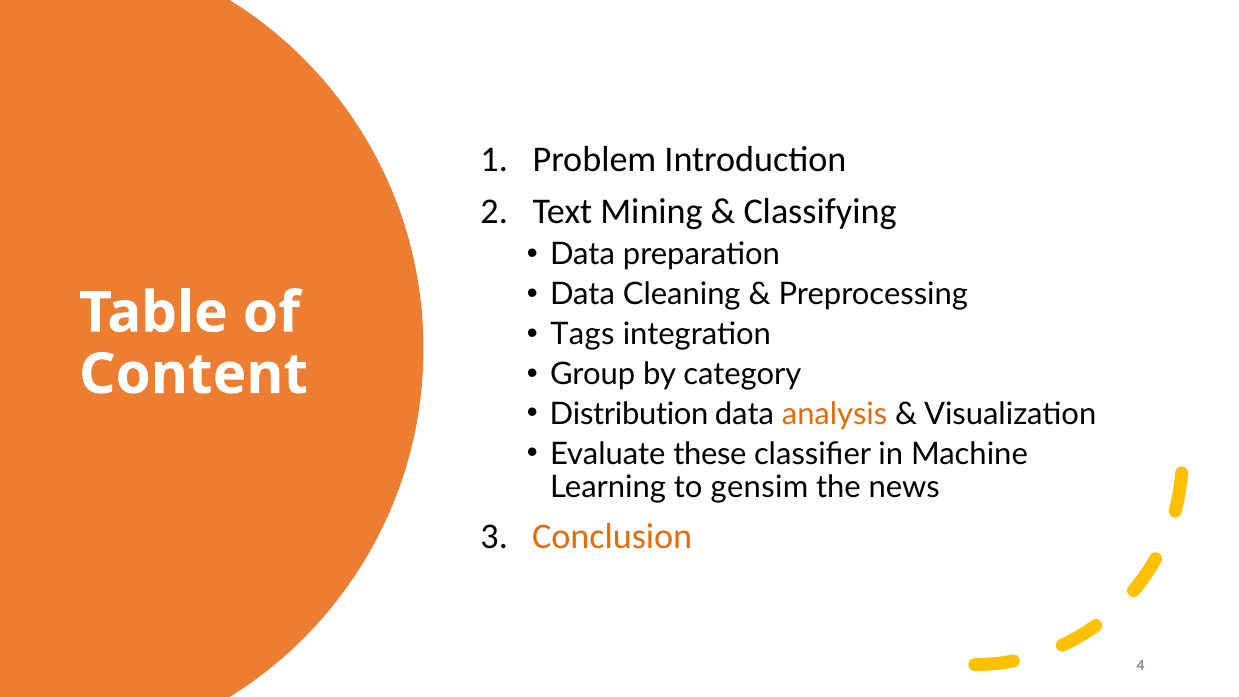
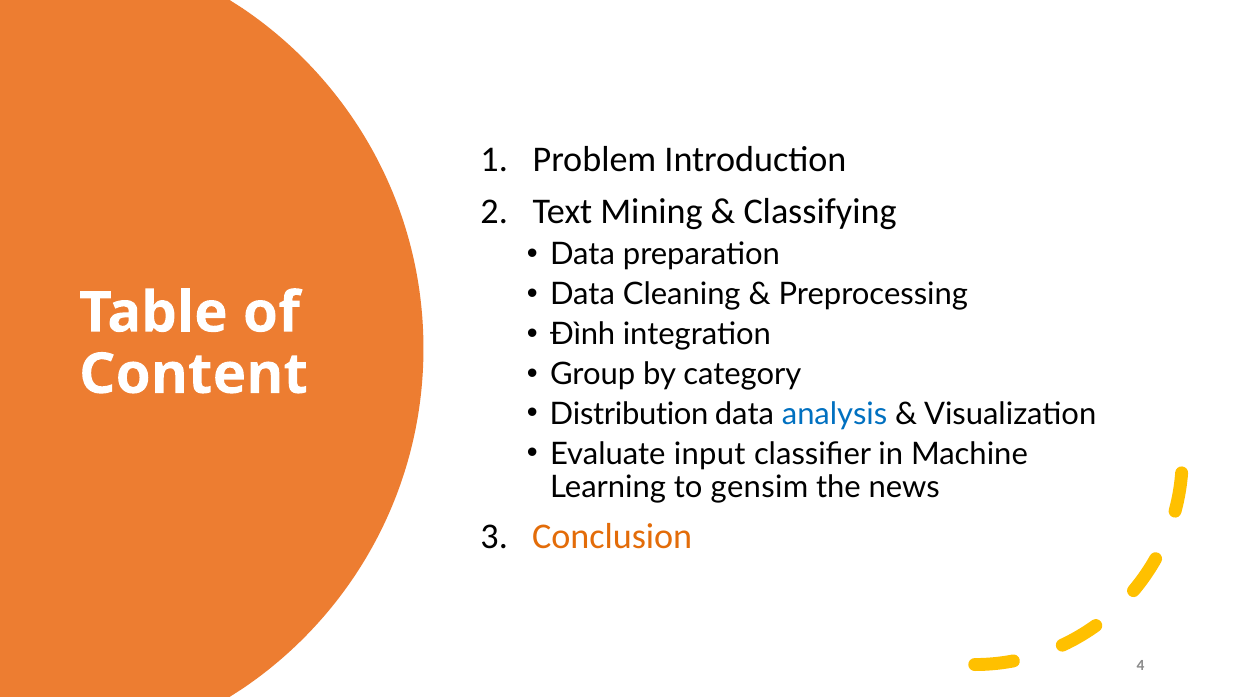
Tags: Tags -> Đình (583, 334)
analysis colour: orange -> blue (835, 414)
these: these -> input (710, 454)
